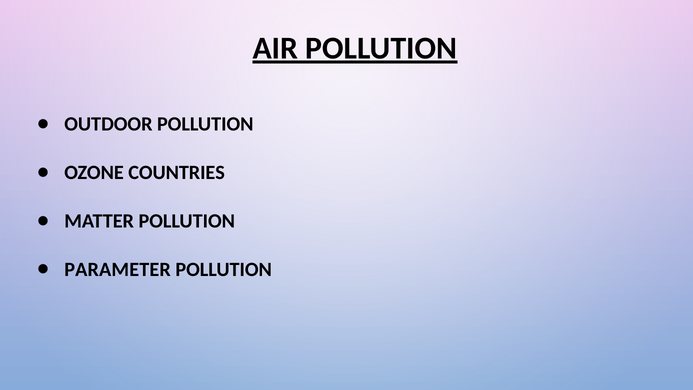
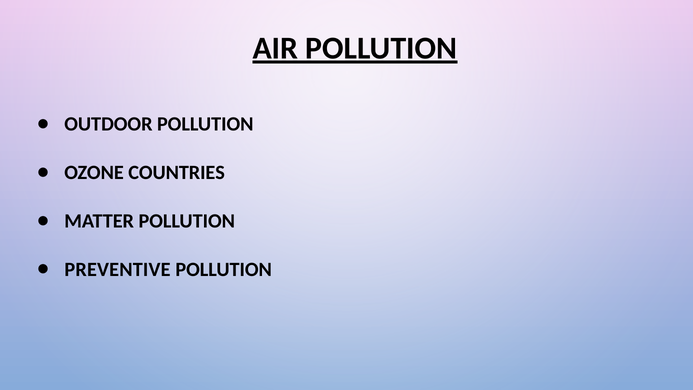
PARAMETER: PARAMETER -> PREVENTIVE (118, 269)
